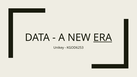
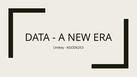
ERA underline: present -> none (103, 38)
